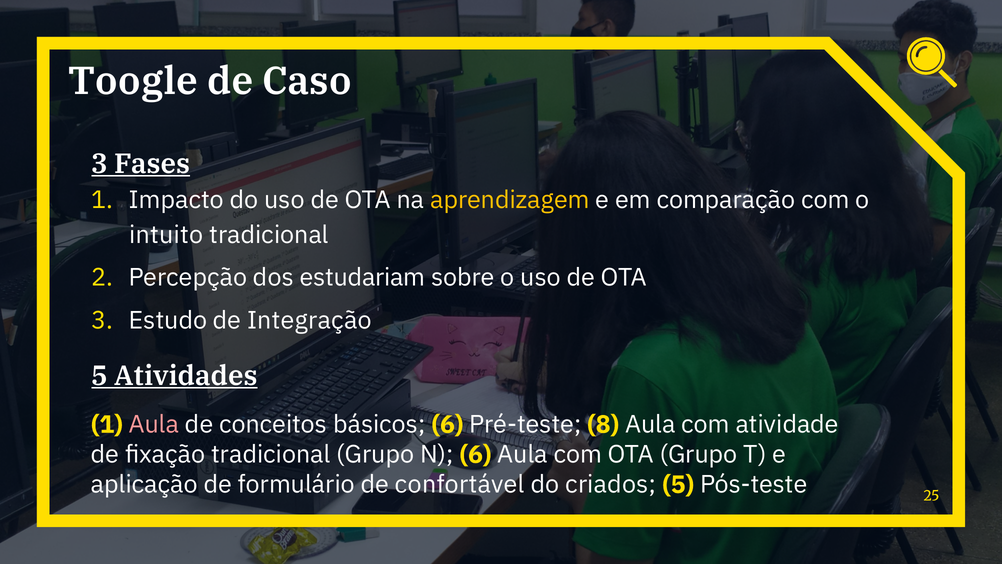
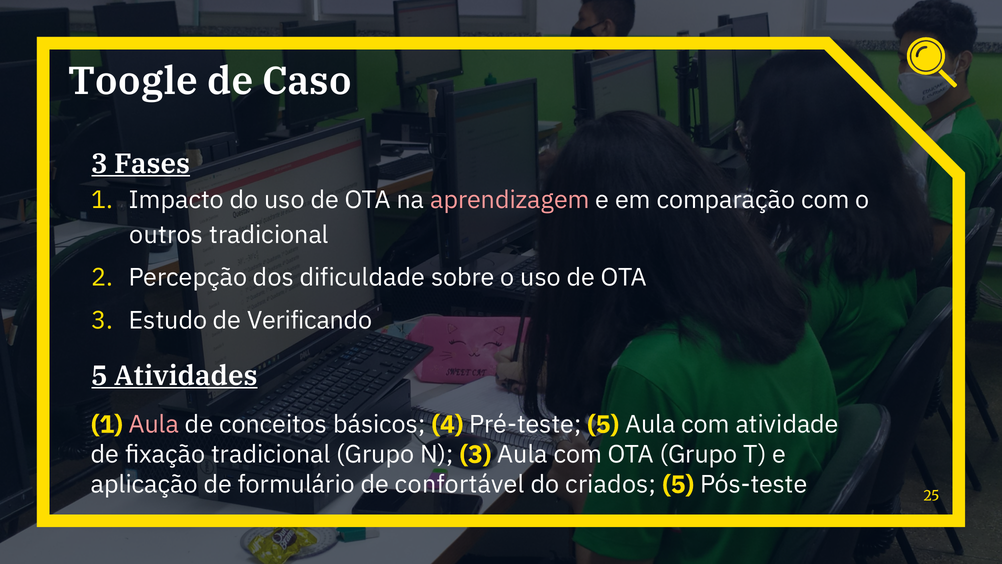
aprendizagem colour: yellow -> pink (510, 200)
intuito: intuito -> outros (166, 235)
estudariam: estudariam -> dificuldade (362, 278)
Integração: Integração -> Verificando (310, 320)
básicos 6: 6 -> 4 (447, 424)
Pré-teste 8: 8 -> 5 (603, 424)
N 6: 6 -> 3 (475, 454)
